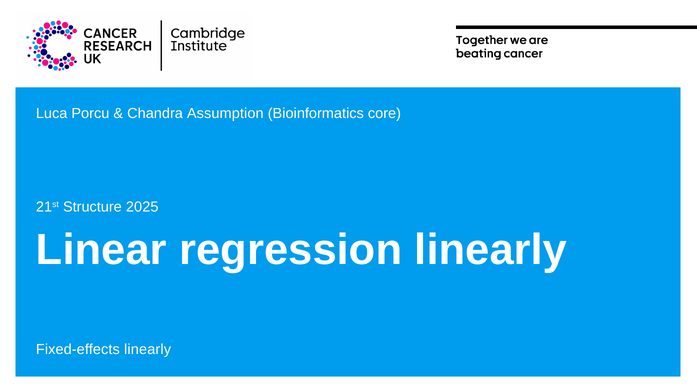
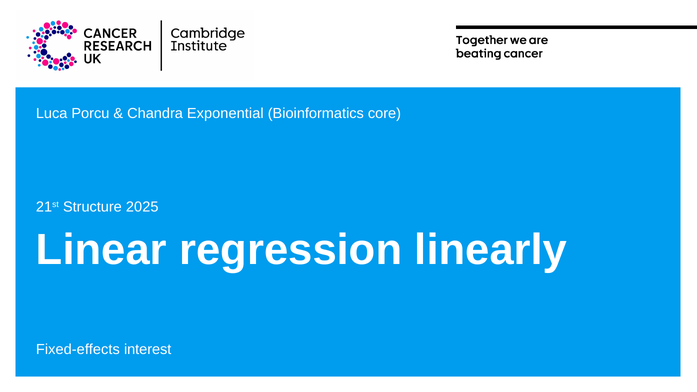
Assumption: Assumption -> Exponential (225, 113)
Fixed-effects linearly: linearly -> interest (148, 349)
